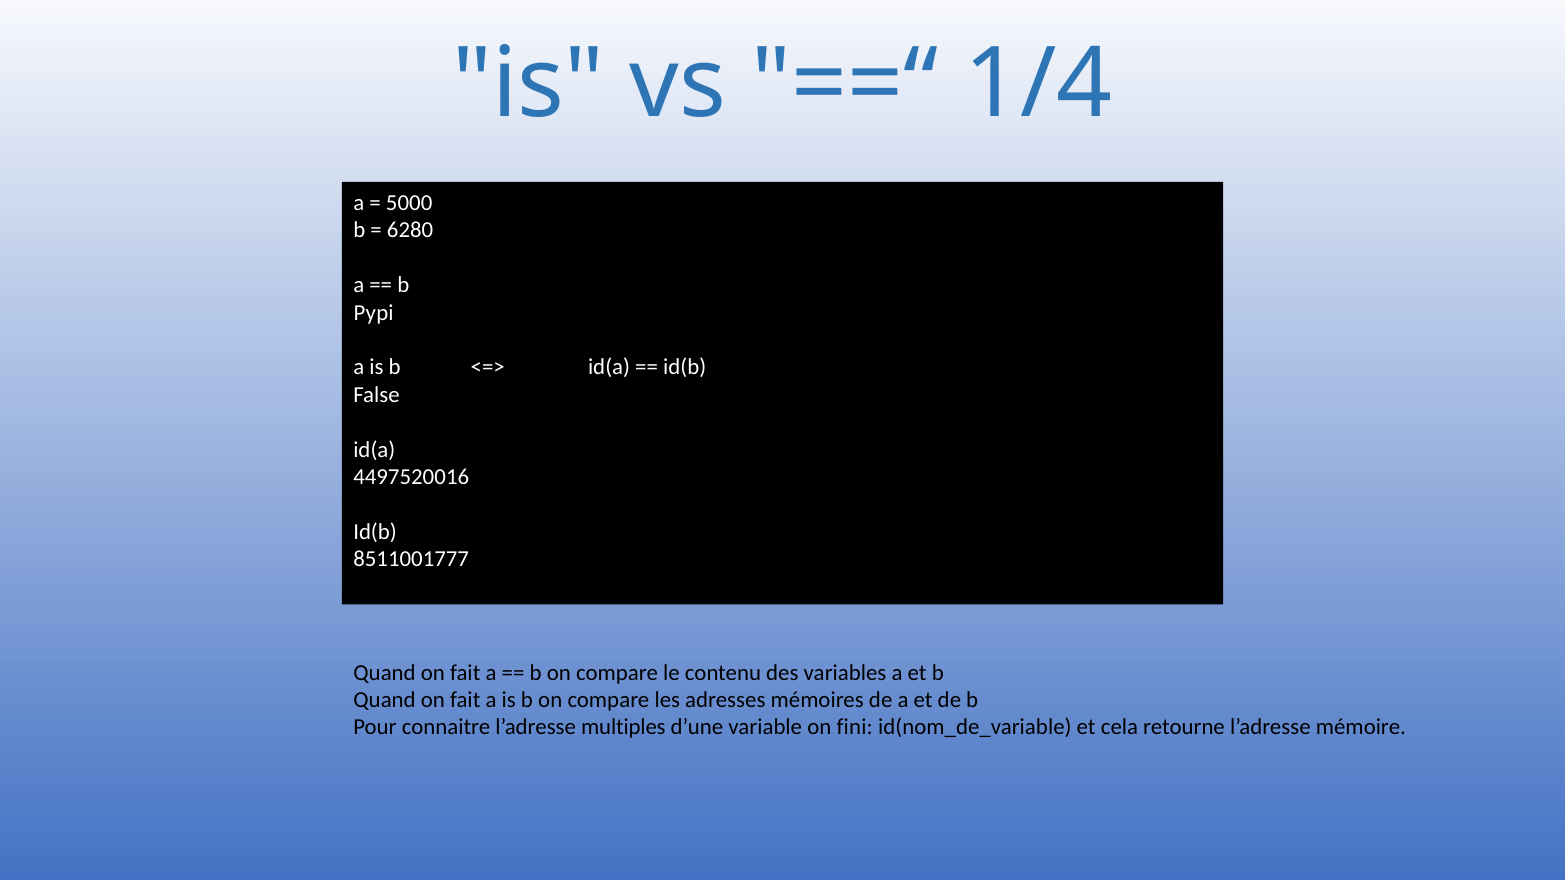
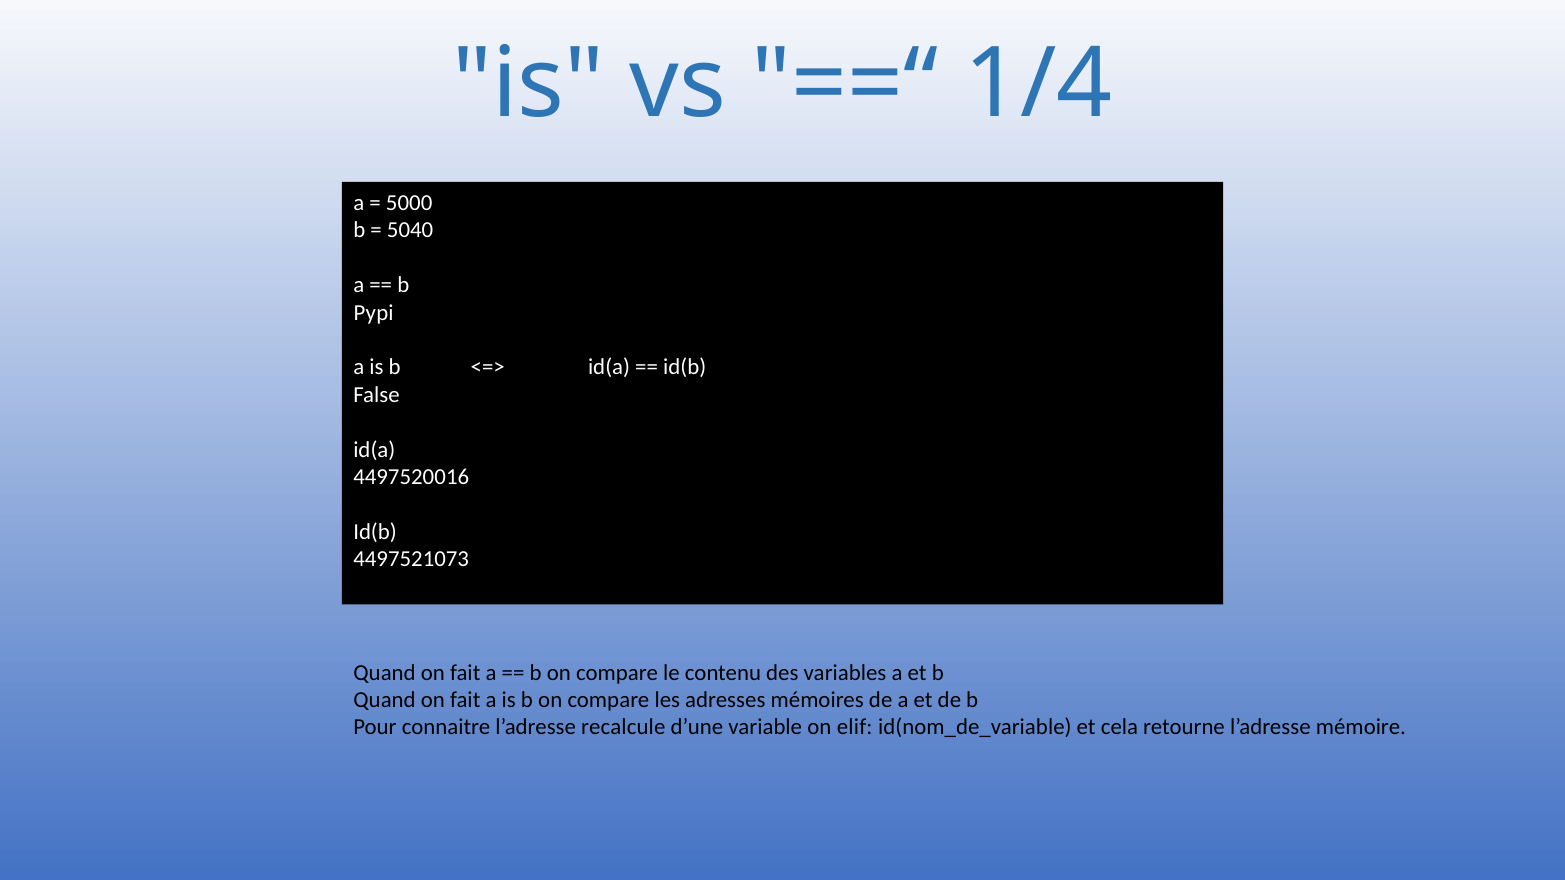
6280: 6280 -> 5040 (410, 230)
8511001777: 8511001777 -> 4497521073 (411, 559)
multiples: multiples -> recalcule (623, 728)
fini: fini -> elif (855, 728)
